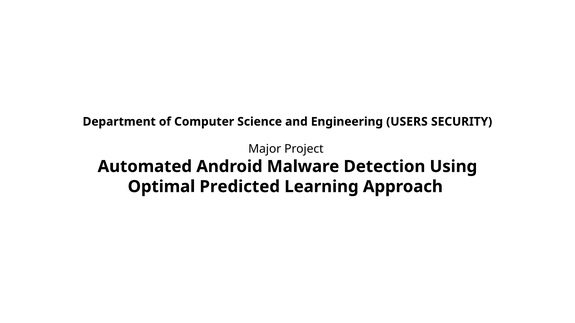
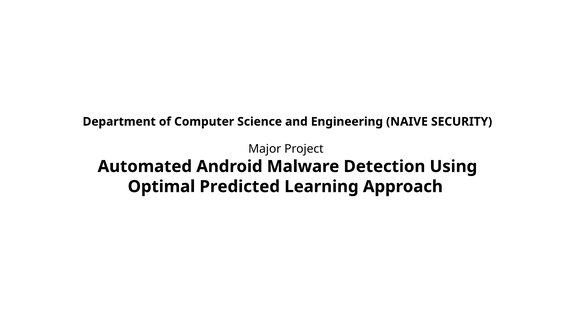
USERS: USERS -> NAIVE (407, 122)
